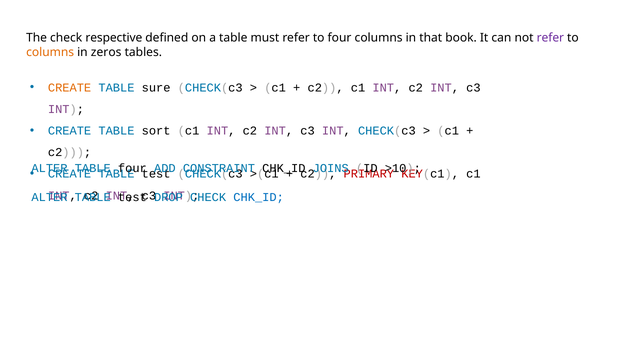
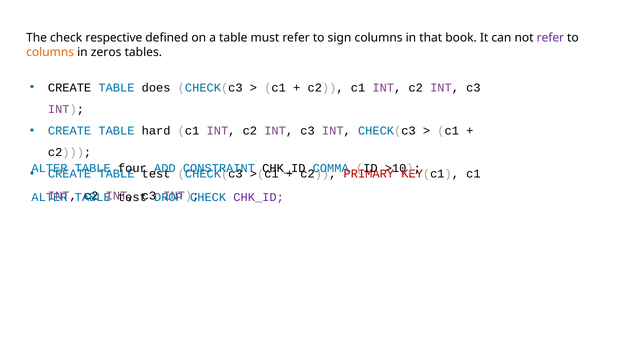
to four: four -> sign (340, 38)
CREATE colour: orange -> black (70, 88)
sure: sure -> does (156, 88)
sort: sort -> hard (156, 131)
JOINS: JOINS -> COMMA (331, 169)
CHK_ID colour: blue -> purple (259, 197)
